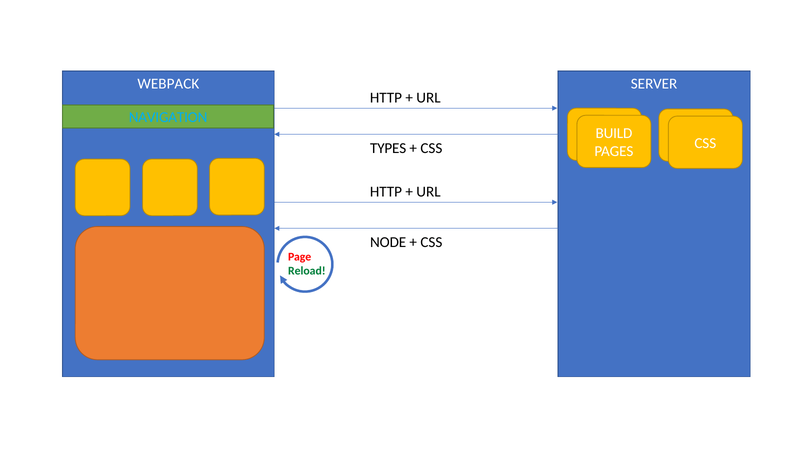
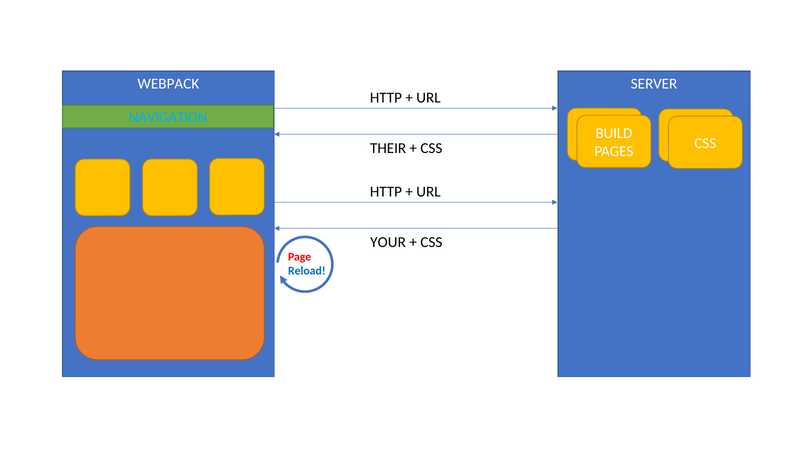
TYPES: TYPES -> THEIR (388, 148)
NODE: NODE -> YOUR (388, 242)
Reload colour: green -> blue (307, 271)
